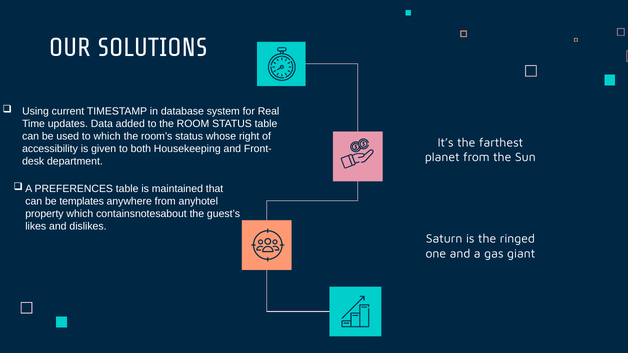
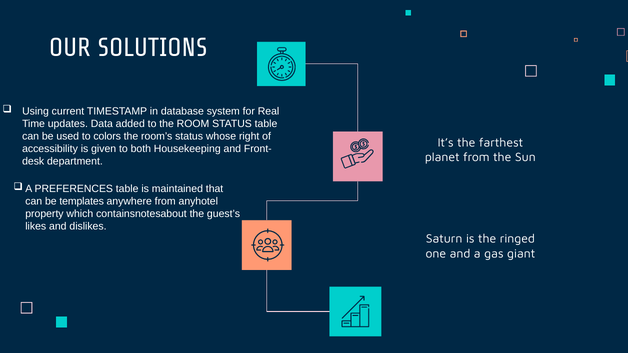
to which: which -> colors (107, 136)
